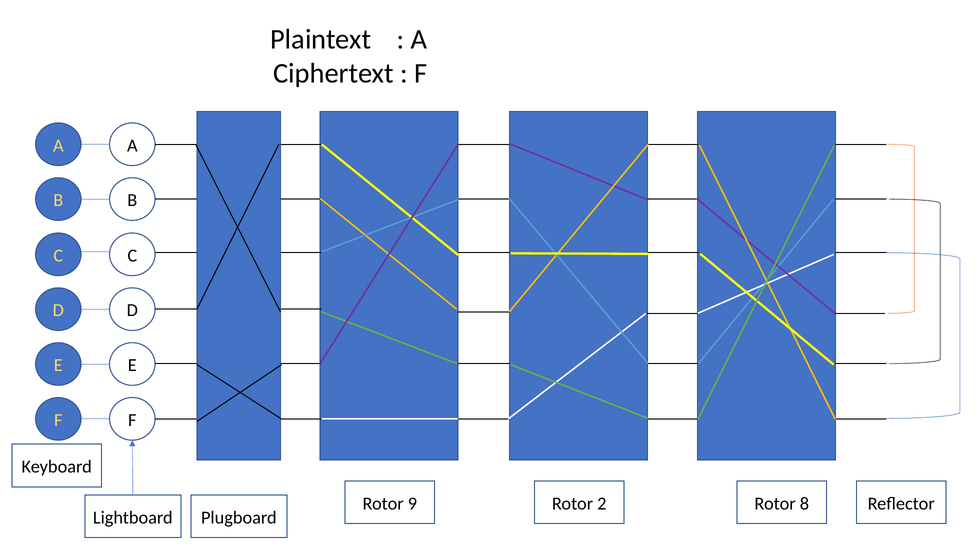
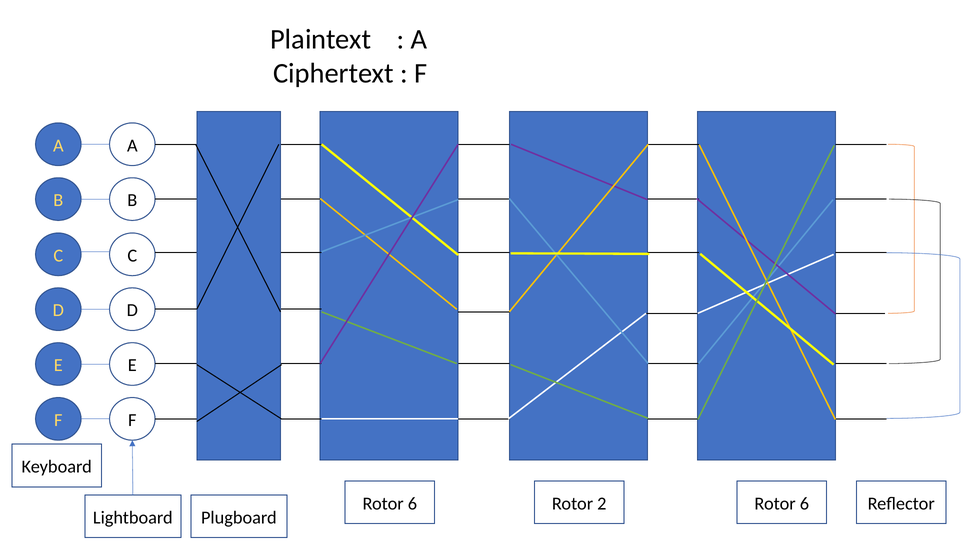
9: 9 -> 6 (412, 504)
2 Rotor 8: 8 -> 6 (804, 504)
